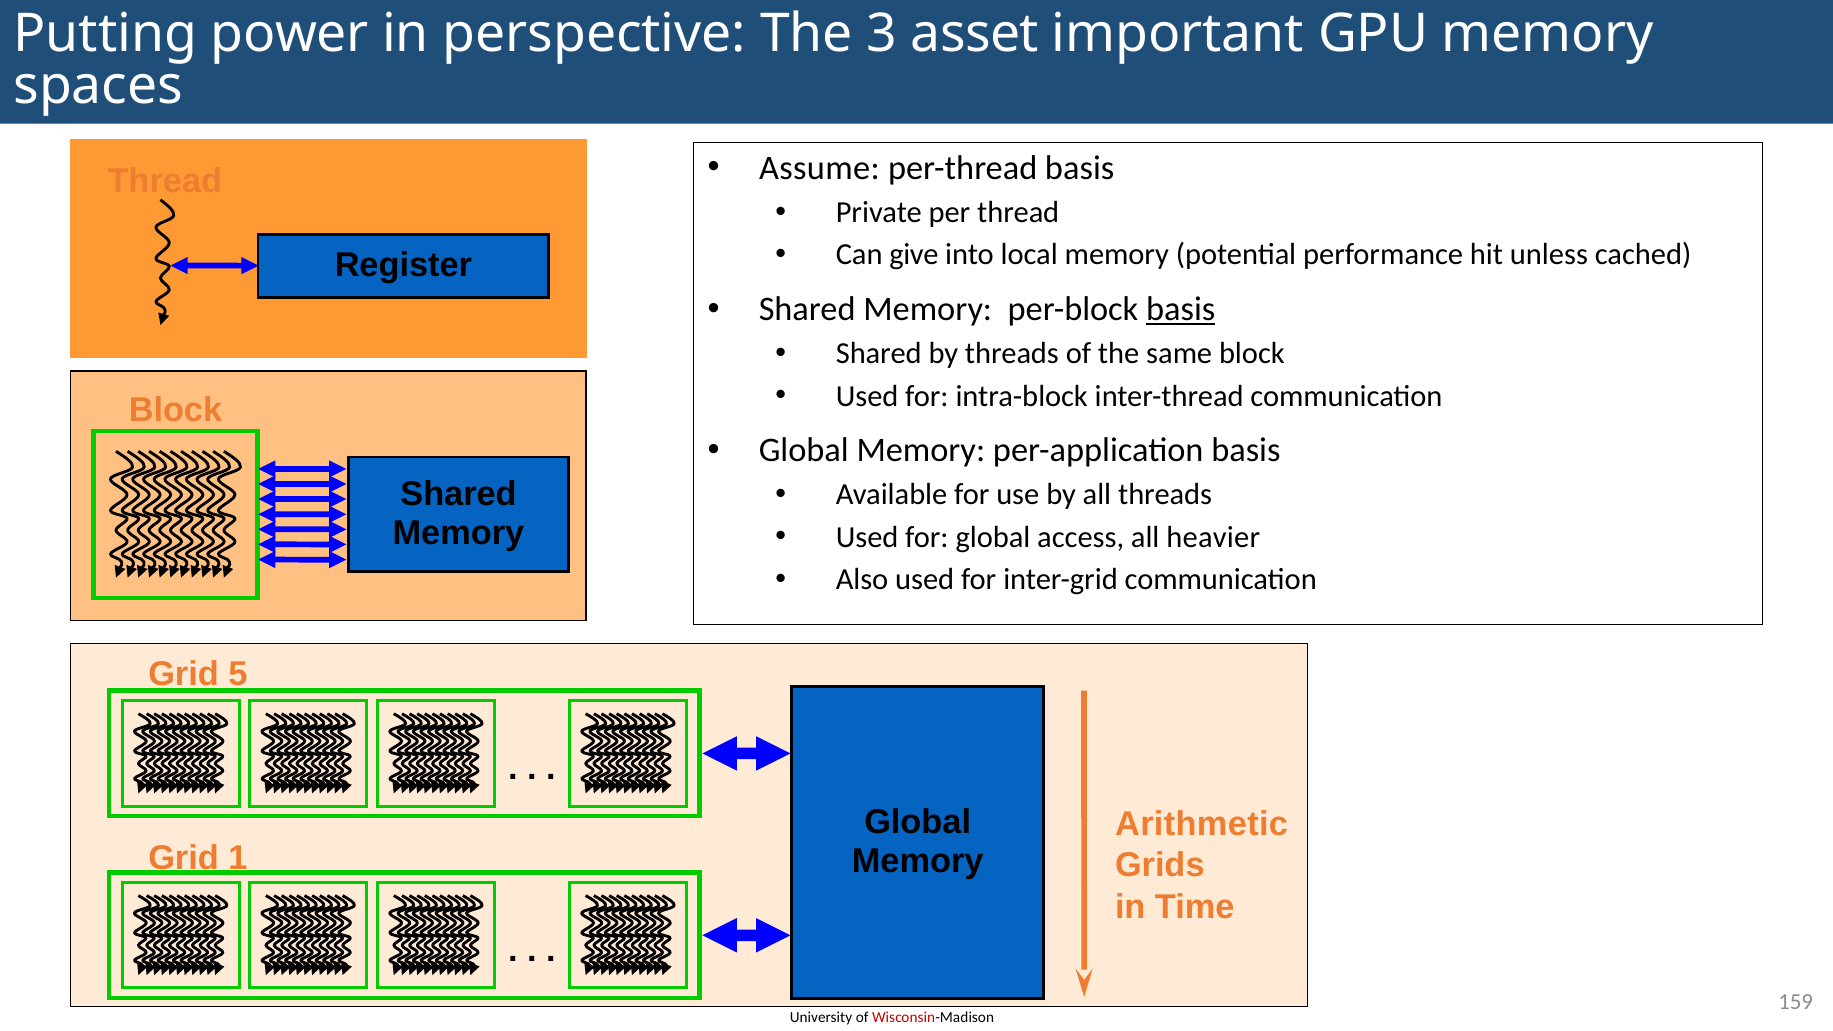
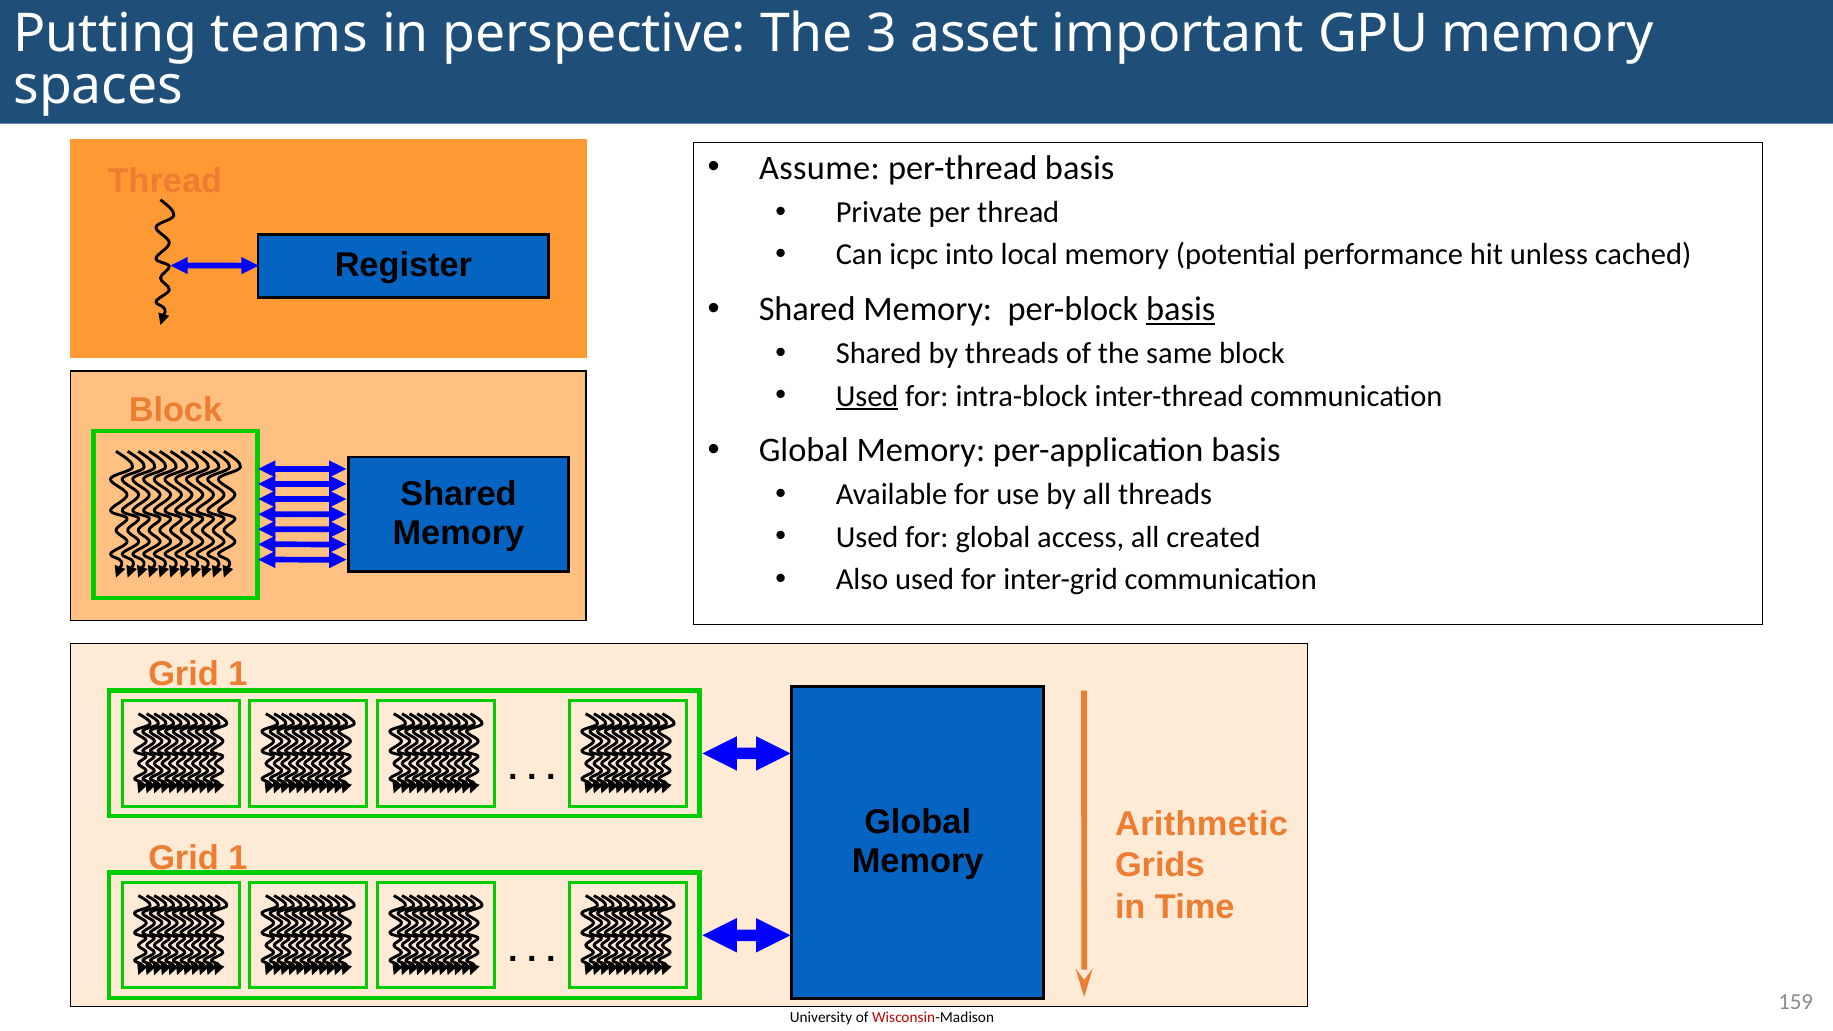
power: power -> teams (289, 34)
give: give -> icpc (914, 255)
Used underline: none -> present (867, 396)
heavier: heavier -> created (1213, 537)
5: 5 -> 1 (238, 674)
